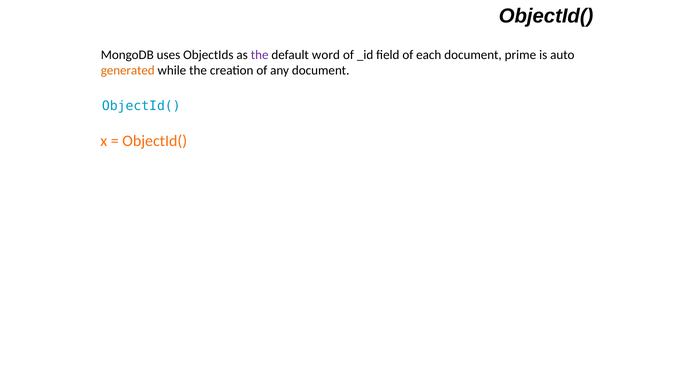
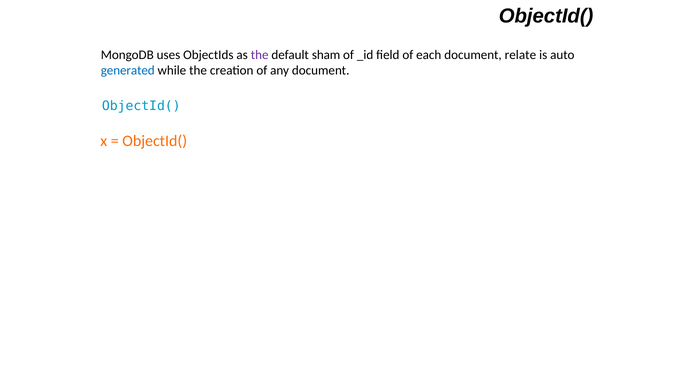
word: word -> sham (326, 55)
prime: prime -> relate (520, 55)
generated colour: orange -> blue (128, 71)
